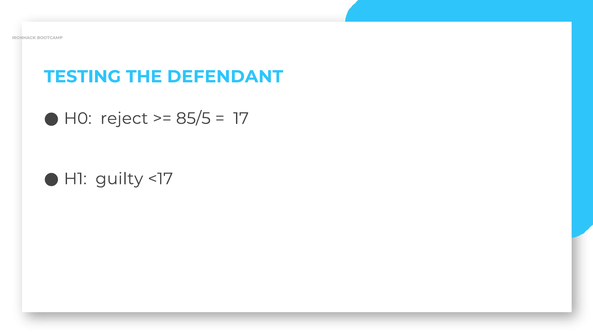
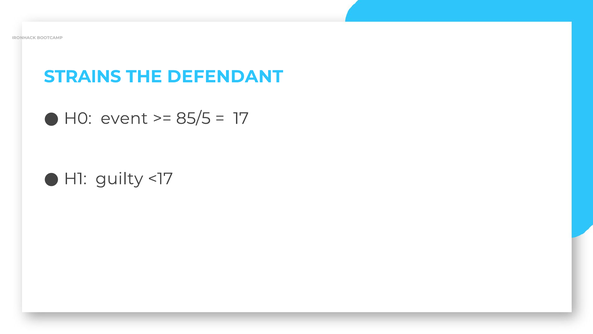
TESTING: TESTING -> STRAINS (83, 76)
reject: reject -> event (124, 118)
